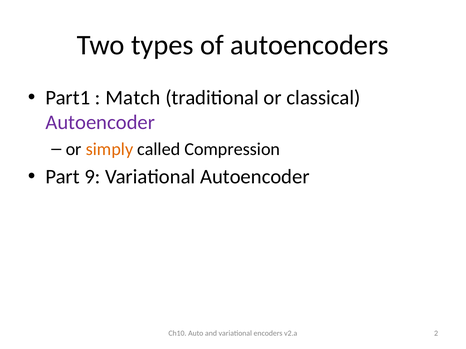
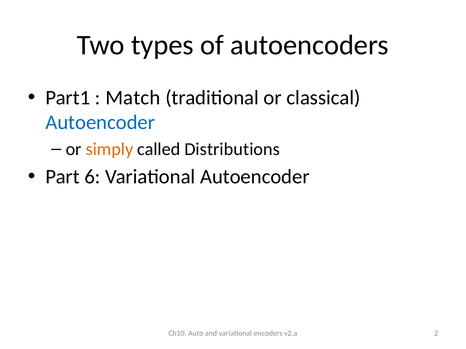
Autoencoder colour: purple -> blue (100, 123)
Compression: Compression -> Distributions (232, 149)
9: 9 -> 6 (92, 177)
